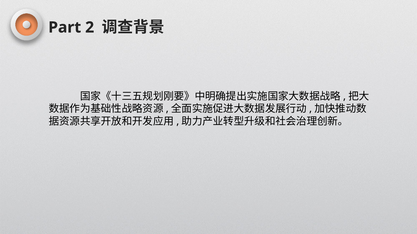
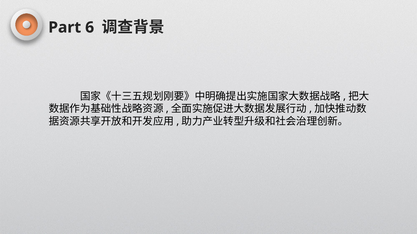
2: 2 -> 6 (90, 27)
